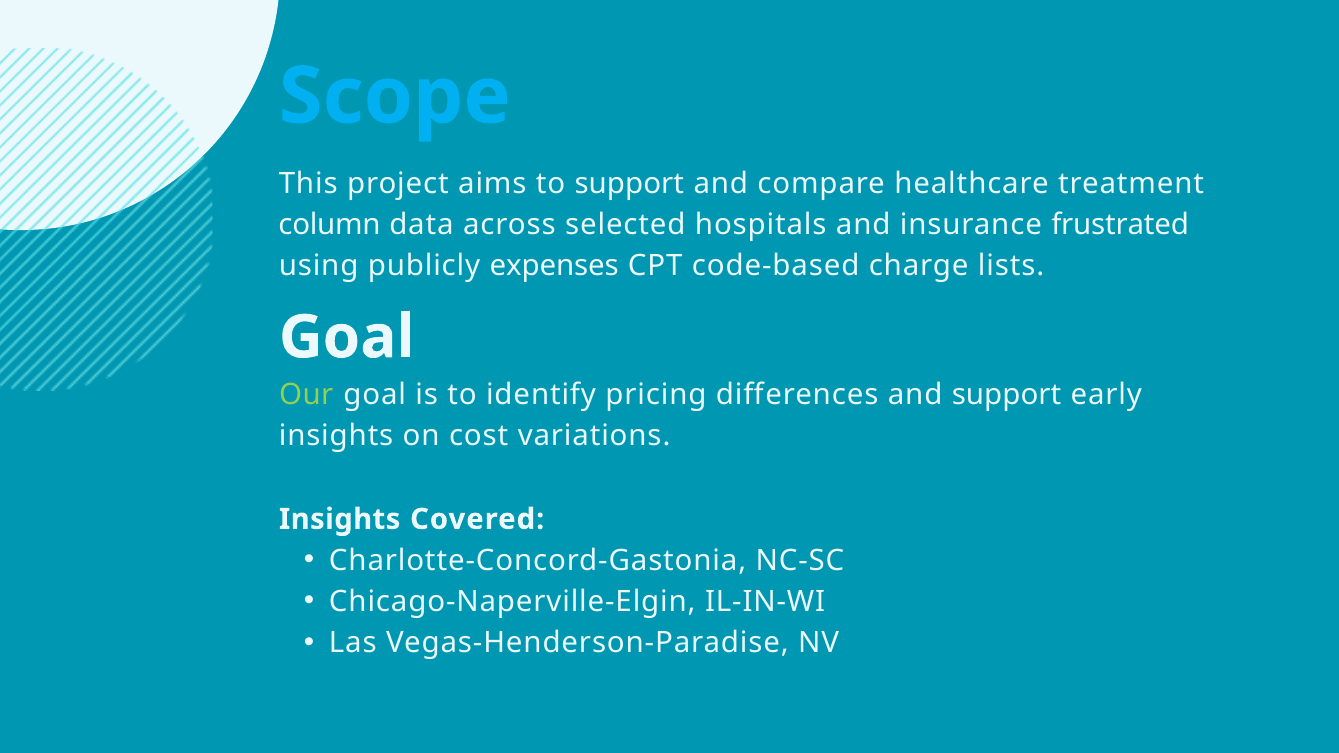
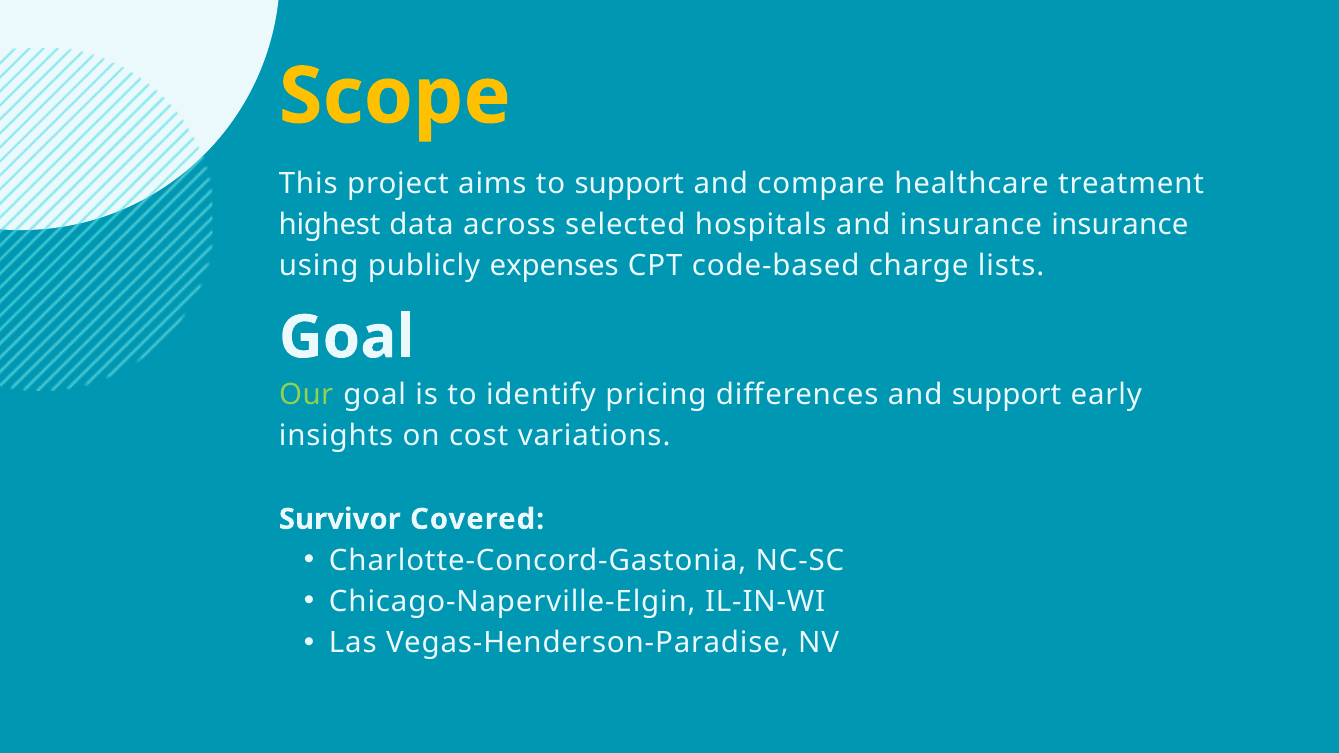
Scope colour: light blue -> yellow (395, 96)
column: column -> highest (330, 225)
insurance frustrated: frustrated -> insurance (1120, 225)
Insights: Insights -> Survivor (340, 519)
